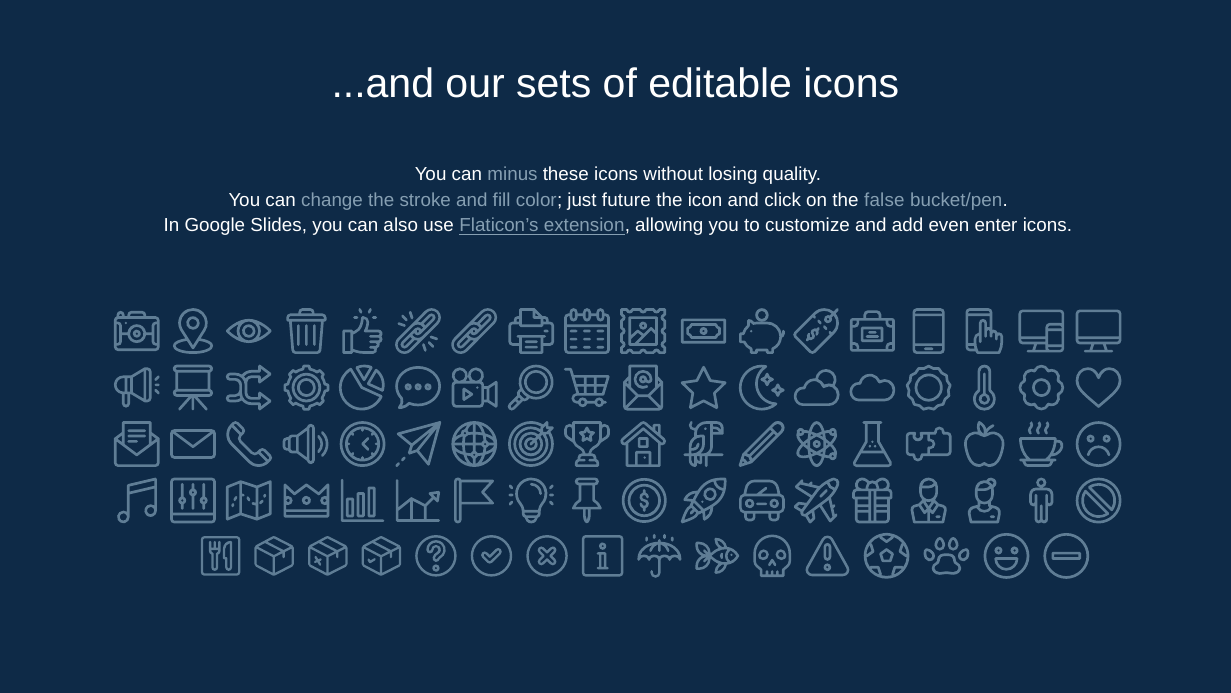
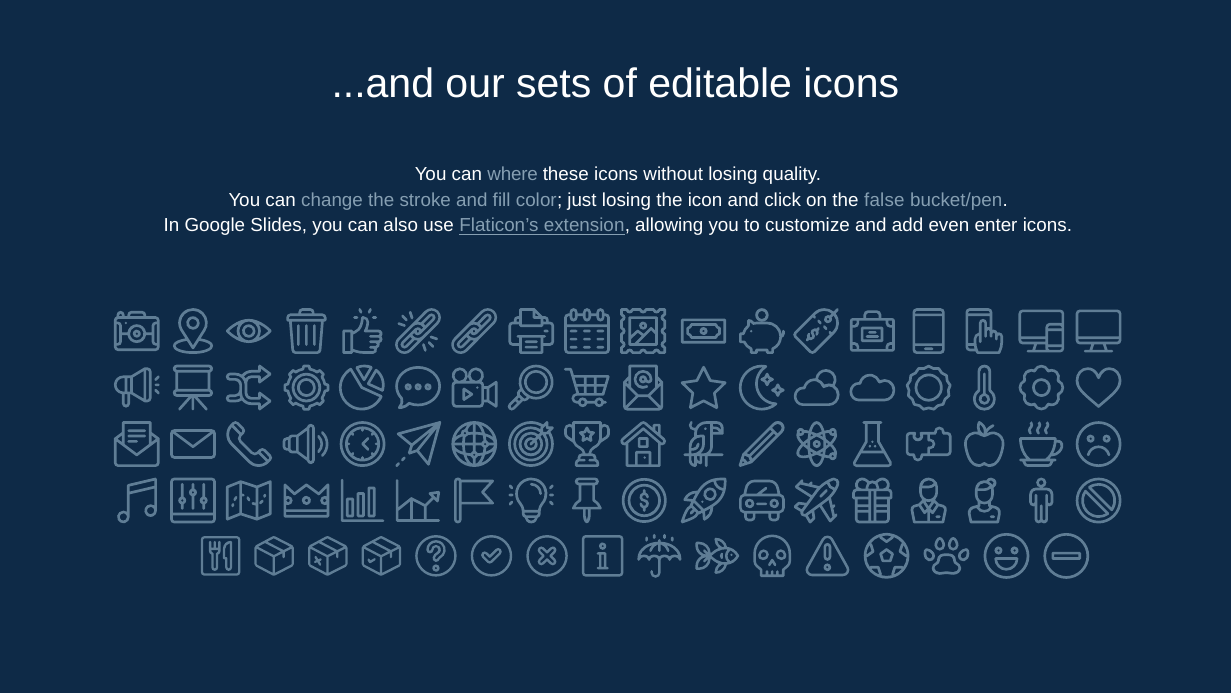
minus: minus -> where (513, 174)
just future: future -> losing (626, 200)
